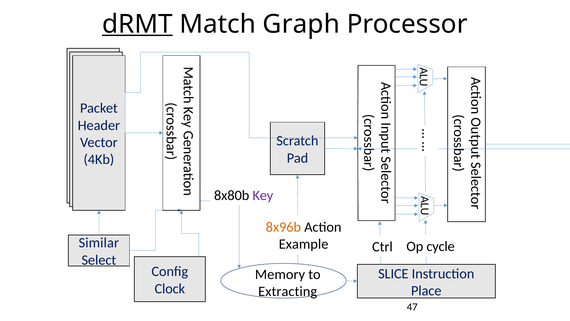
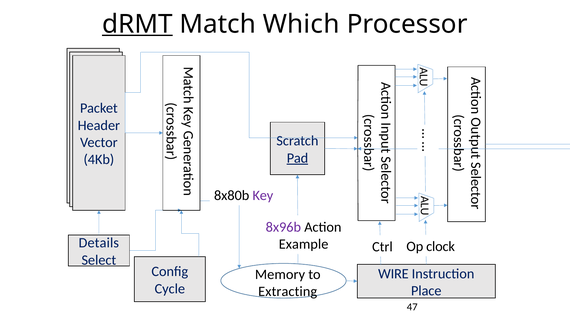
Graph: Graph -> Which (301, 24)
Pad underline: none -> present (297, 158)
8x96b colour: orange -> purple (283, 227)
Similar: Similar -> Details (99, 243)
cycle: cycle -> clock (441, 246)
SLICE: SLICE -> WIRE (393, 273)
Clock: Clock -> Cycle (170, 288)
